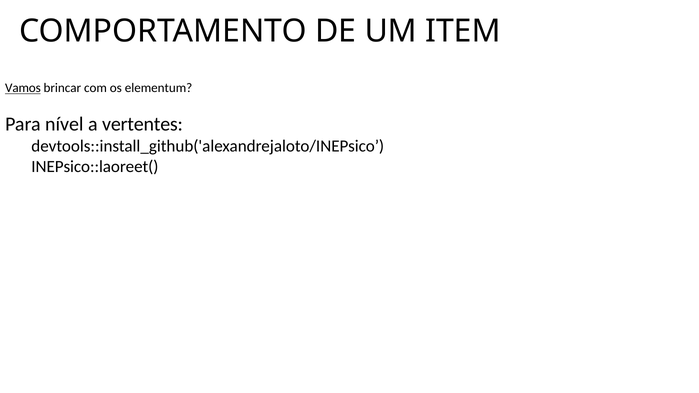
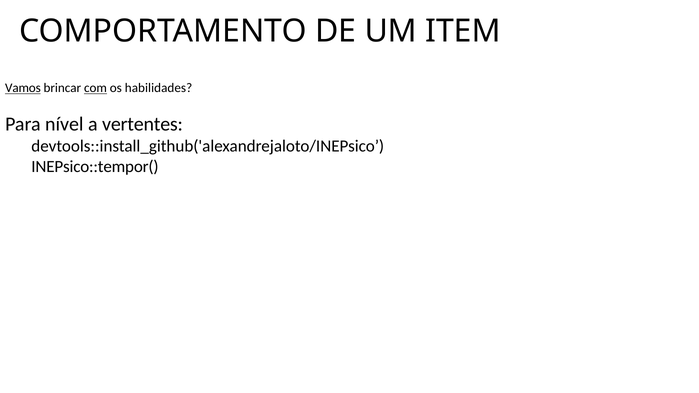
com underline: none -> present (95, 88)
elementum: elementum -> habilidades (159, 88)
INEPsico::laoreet(: INEPsico::laoreet( -> INEPsico::tempor( (95, 167)
